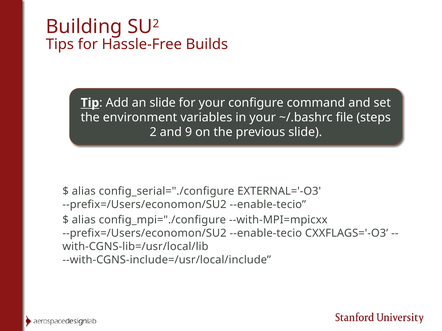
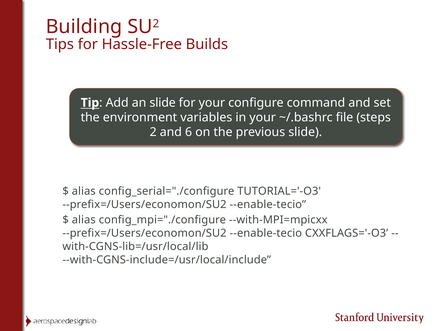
9: 9 -> 6 (189, 132)
EXTERNAL='-O3: EXTERNAL='-O3 -> TUTORIAL='-O3 (279, 192)
